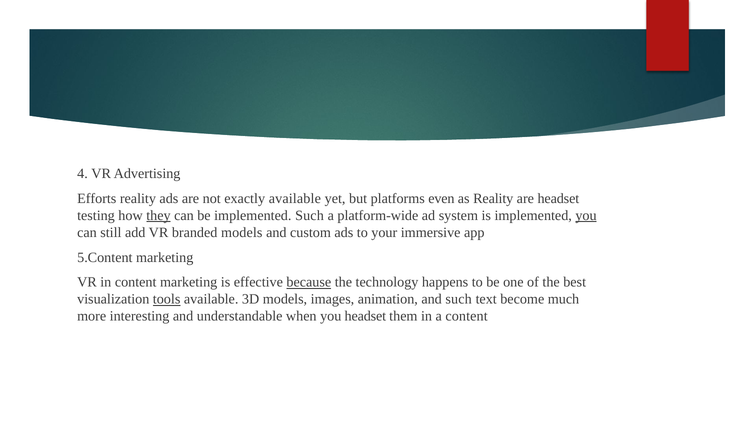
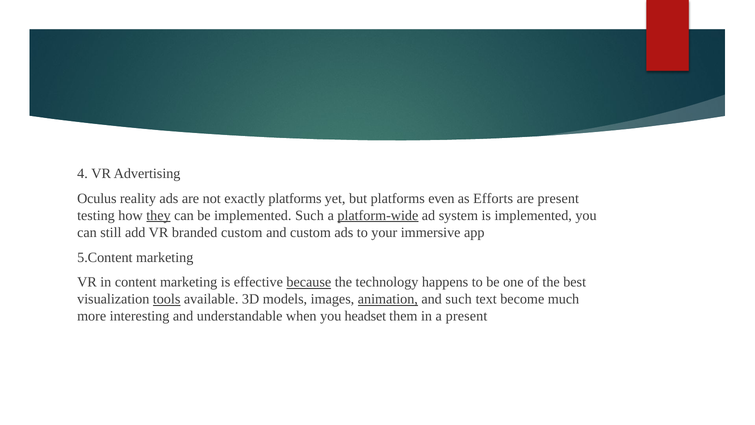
Efforts: Efforts -> Oculus (97, 198)
exactly available: available -> platforms (295, 198)
as Reality: Reality -> Efforts (493, 198)
are headset: headset -> present (558, 198)
platform-wide underline: none -> present (378, 215)
you underline: present -> none (586, 215)
branded models: models -> custom (242, 232)
animation underline: none -> present (388, 299)
a content: content -> present (467, 316)
